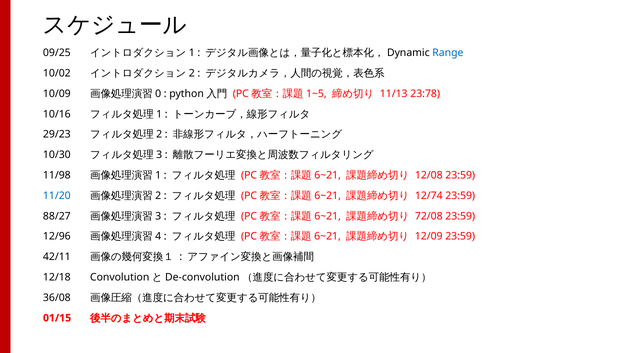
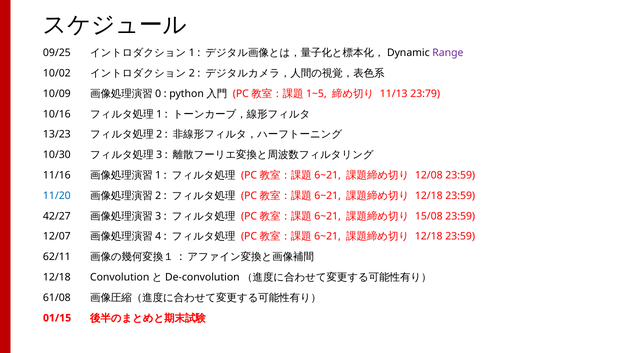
Range colour: blue -> purple (448, 53)
23:78: 23:78 -> 23:79 (425, 94)
29/23: 29/23 -> 13/23 (57, 135)
11/98: 11/98 -> 11/16 (57, 175)
12/74: 12/74 -> 12/18 (429, 196)
88/27: 88/27 -> 42/27 (57, 216)
72/08: 72/08 -> 15/08 (429, 216)
12/96: 12/96 -> 12/07 (57, 237)
12/09: 12/09 -> 12/18 (429, 237)
42/11: 42/11 -> 62/11 (57, 257)
36/08: 36/08 -> 61/08 (57, 298)
